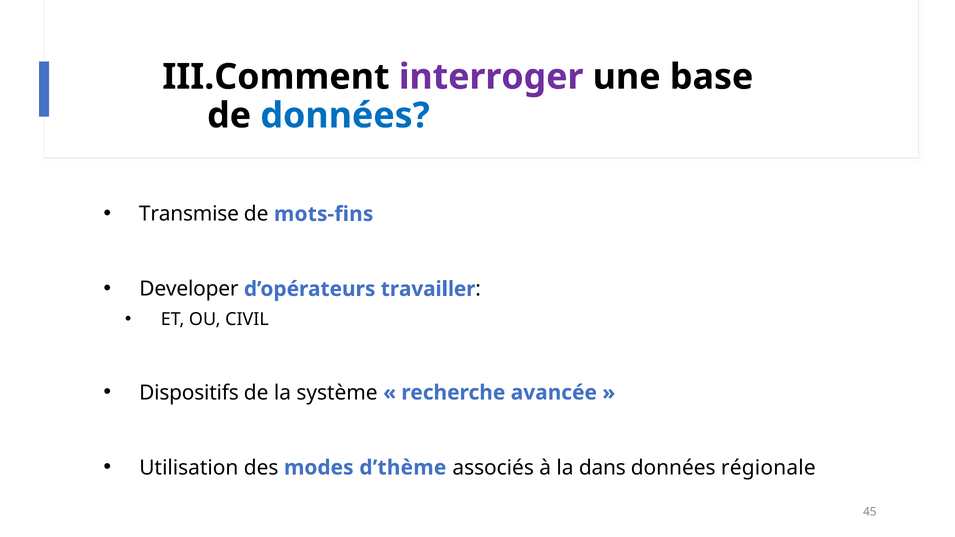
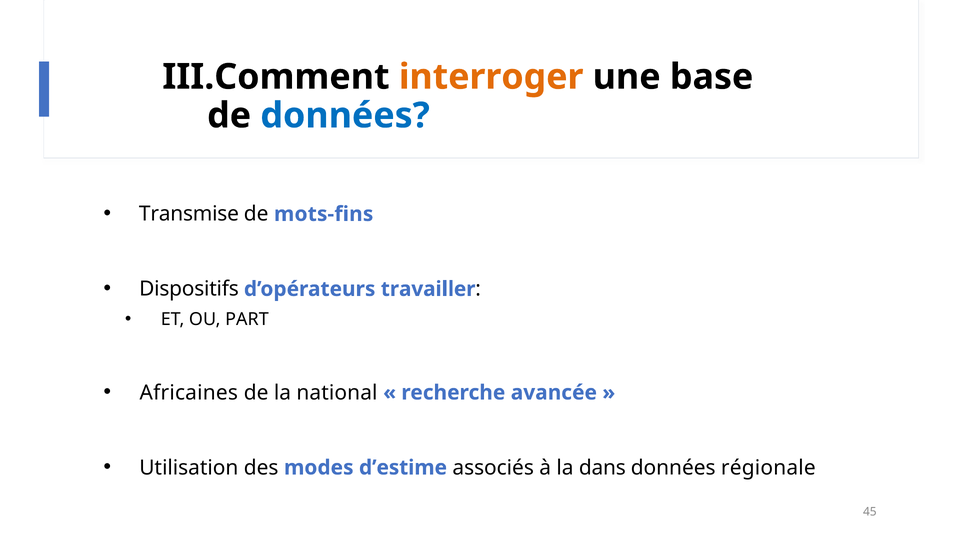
interroger colour: purple -> orange (491, 77)
Developer: Developer -> Dispositifs (189, 289)
CIVIL: CIVIL -> PART (247, 319)
Dispositifs: Dispositifs -> Africaines (189, 393)
système: système -> national (337, 393)
d’thème: d’thème -> d’estime (403, 468)
